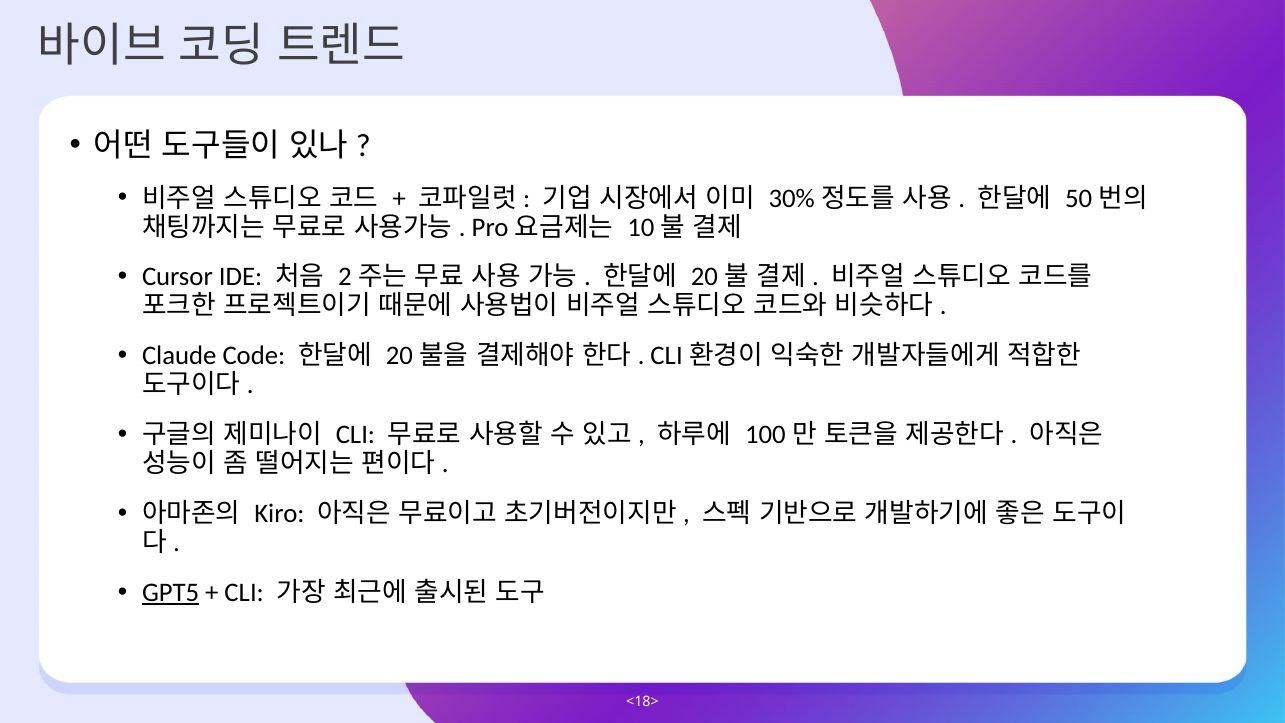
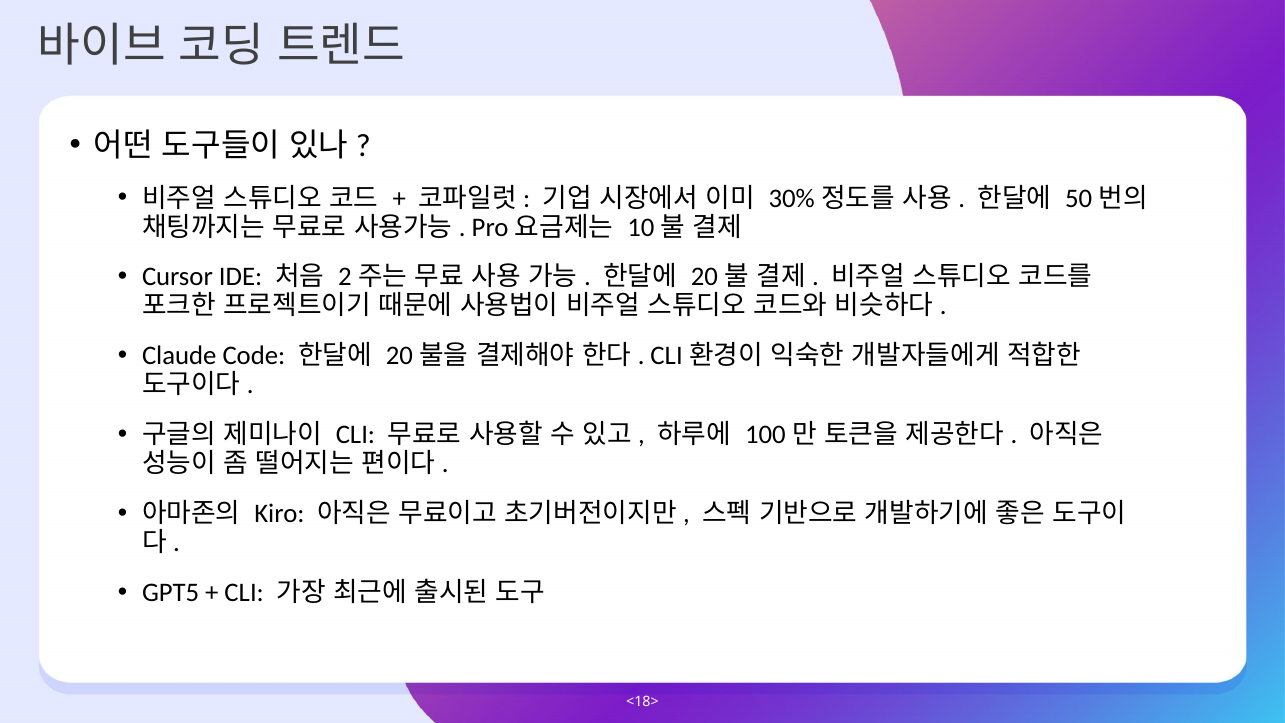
GPT5 underline: present -> none (171, 592)
